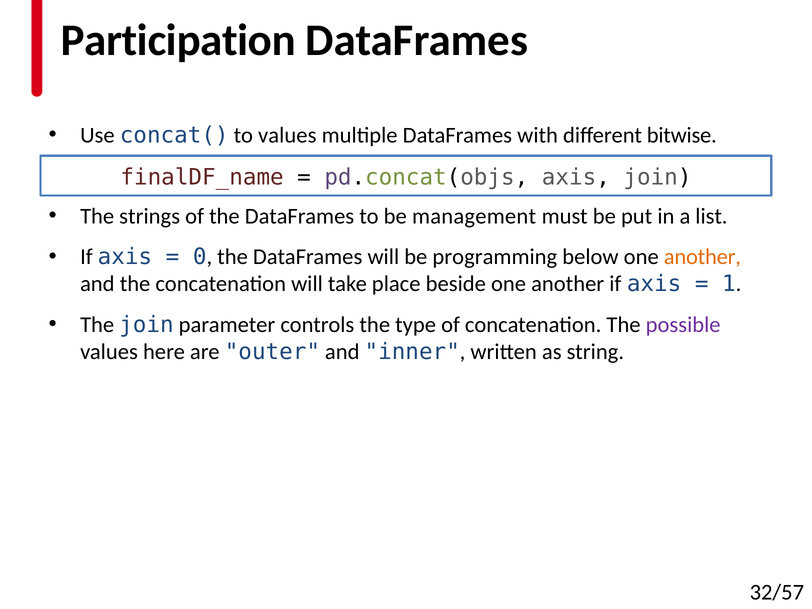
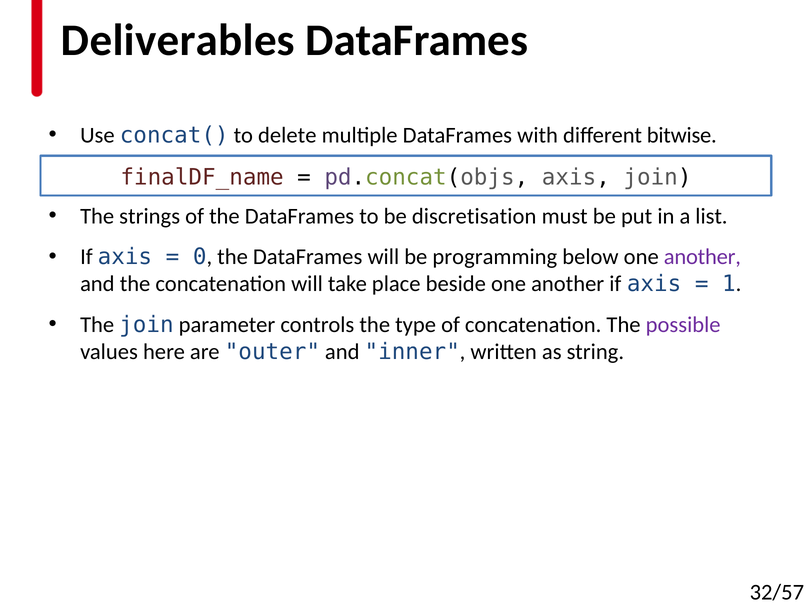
Participation: Participation -> Deliverables (178, 40)
to values: values -> delete (287, 135)
management: management -> discretisation (474, 216)
another colour: orange -> purple (702, 257)
